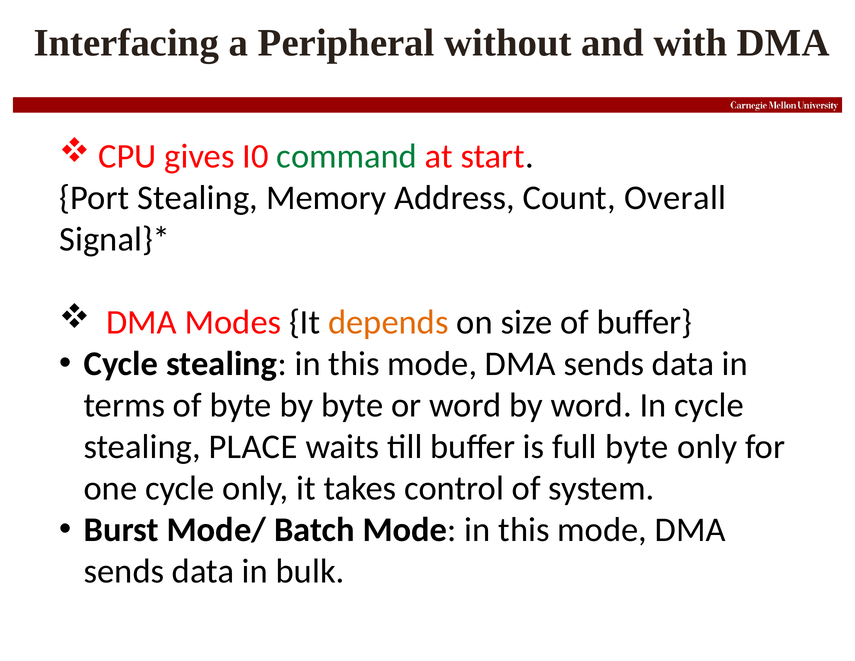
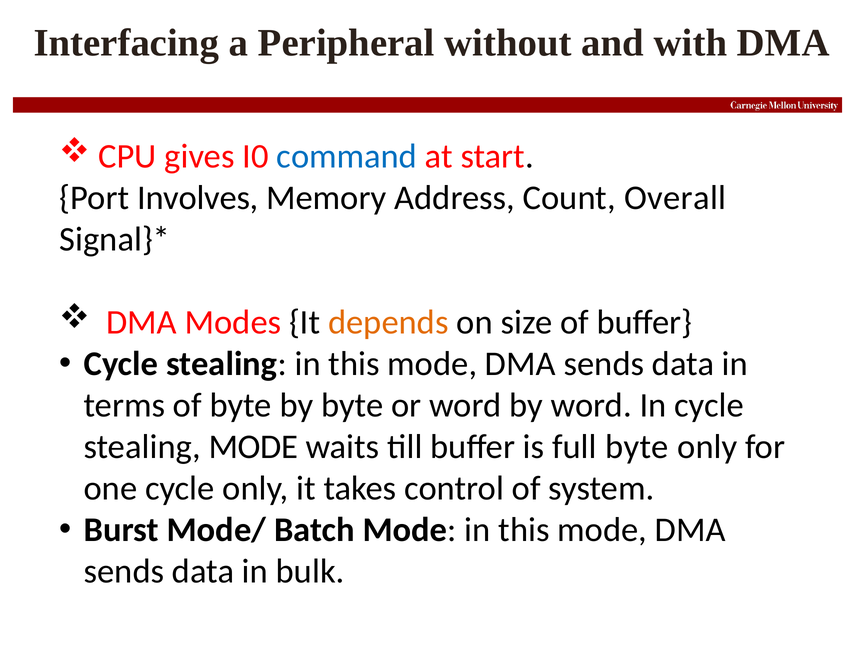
command colour: green -> blue (347, 157)
Port Stealing: Stealing -> Involves (198, 198)
stealing PLACE: PLACE -> MODE (253, 447)
